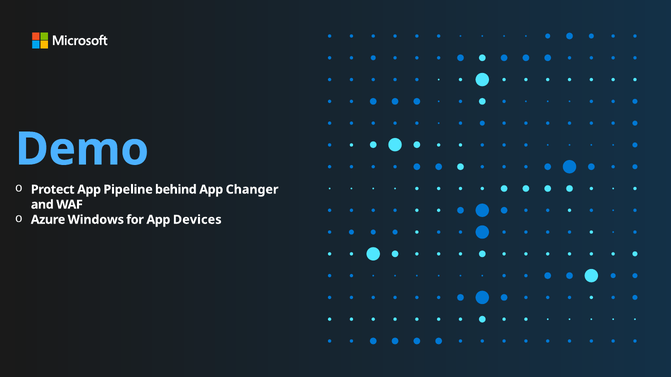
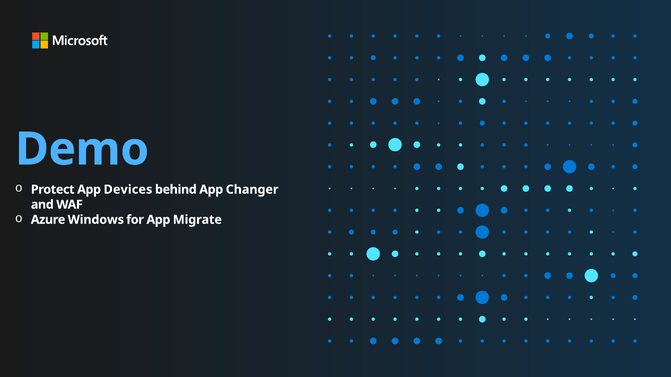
Pipeline: Pipeline -> Devices (128, 190)
Devices: Devices -> Migrate (197, 220)
